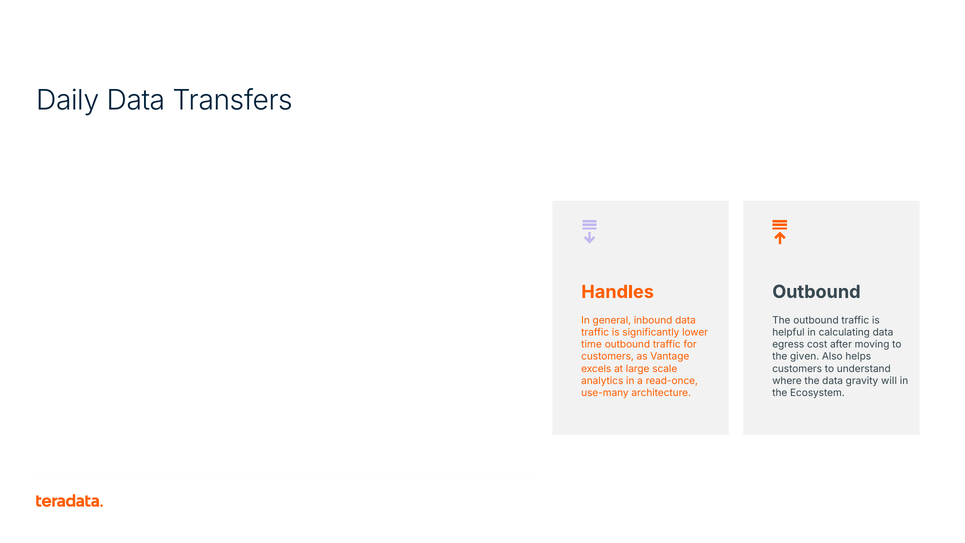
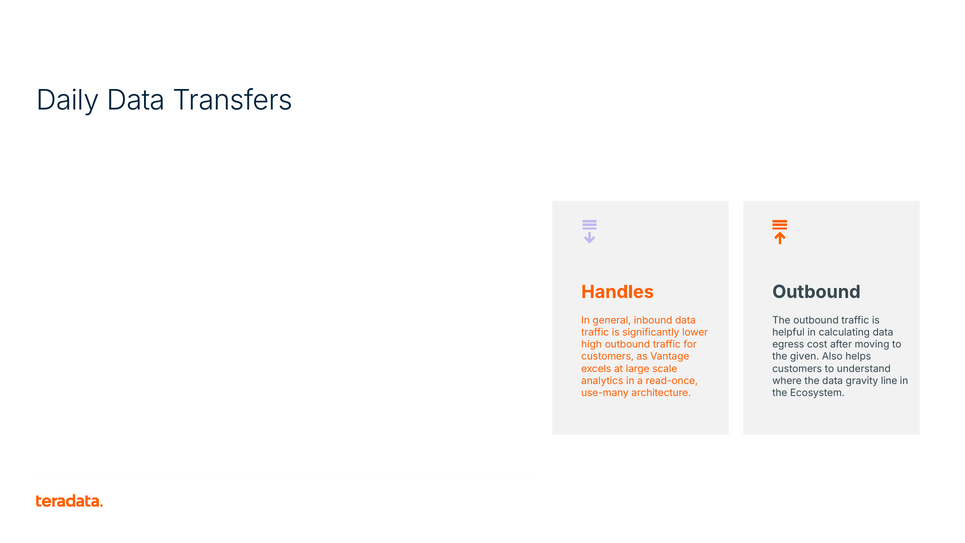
time: time -> high (592, 344)
will: will -> line (889, 381)
